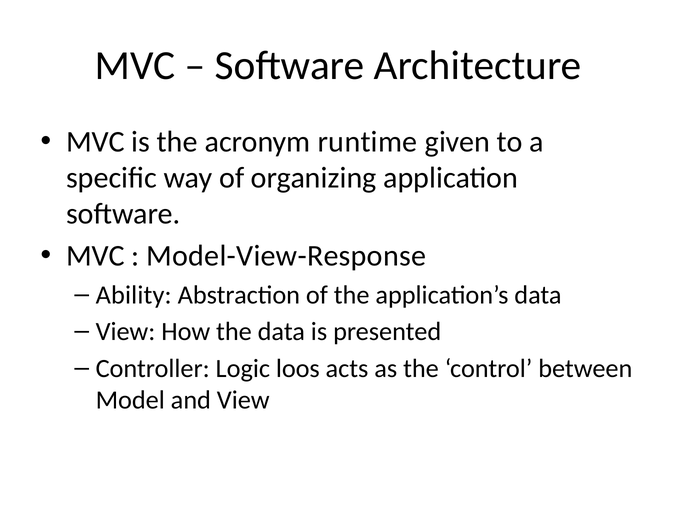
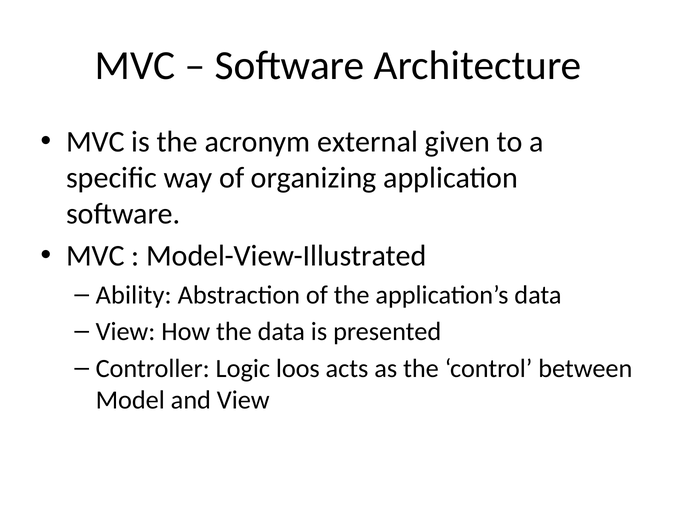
runtime: runtime -> external (368, 142)
Model-View-Response: Model-View-Response -> Model-View-Illustrated (286, 256)
